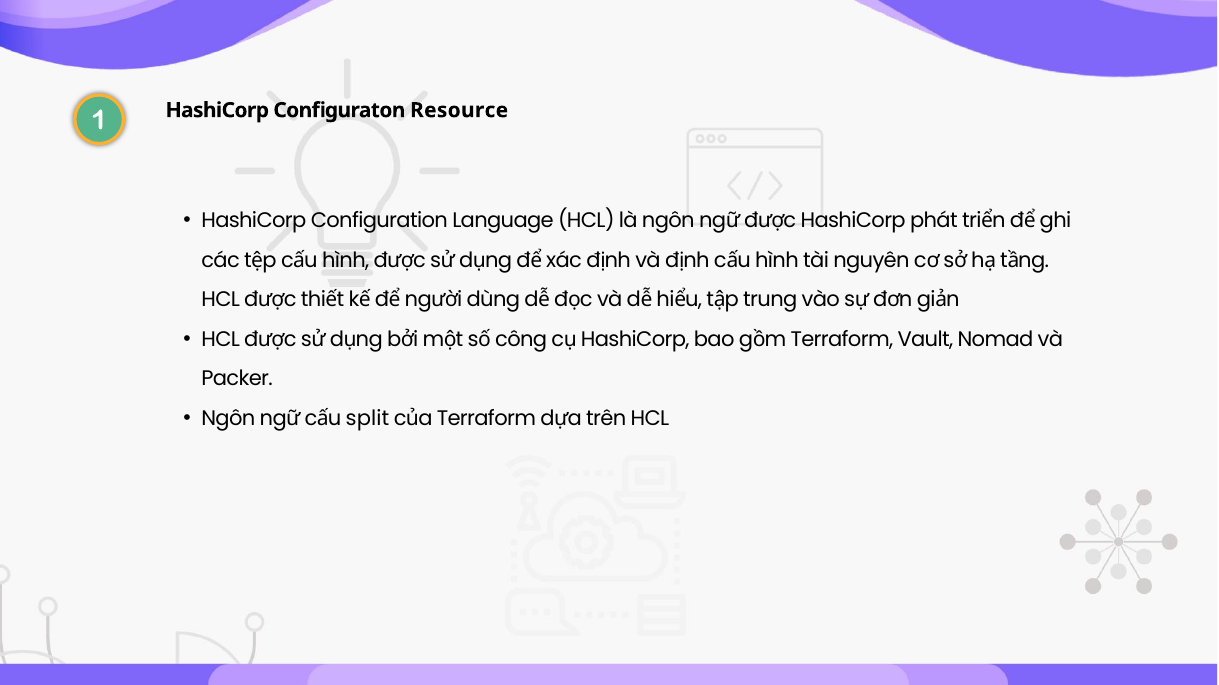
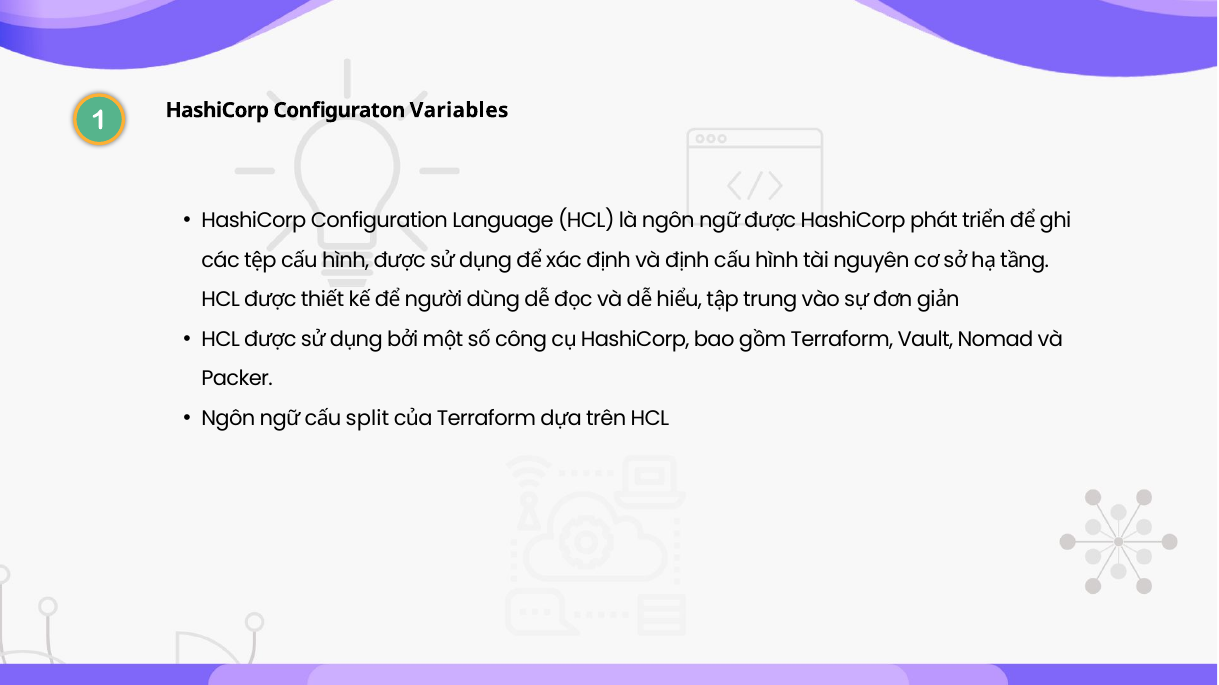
Resource: Resource -> Variables (459, 110)
